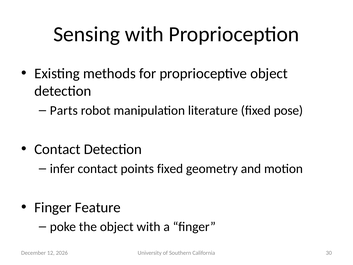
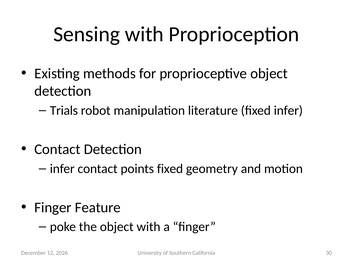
Parts: Parts -> Trials (64, 110)
fixed pose: pose -> infer (288, 110)
